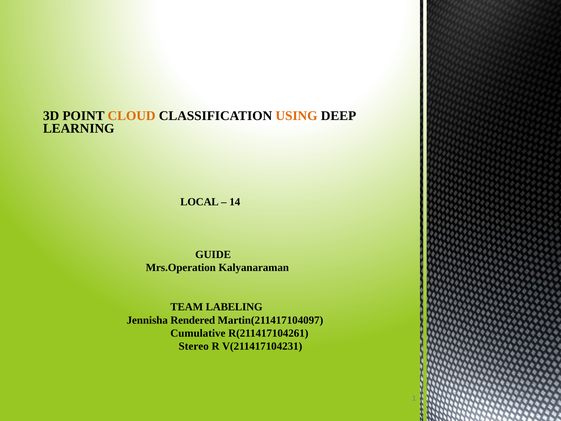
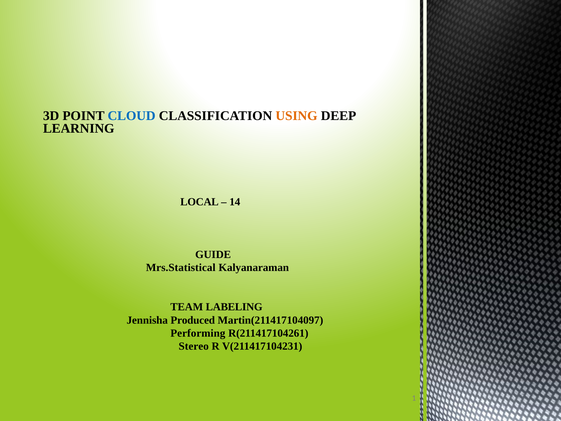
CLOUD colour: orange -> blue (132, 116)
Mrs.Operation: Mrs.Operation -> Mrs.Statistical (181, 267)
Rendered: Rendered -> Produced (193, 320)
Cumulative: Cumulative -> Performing (198, 333)
